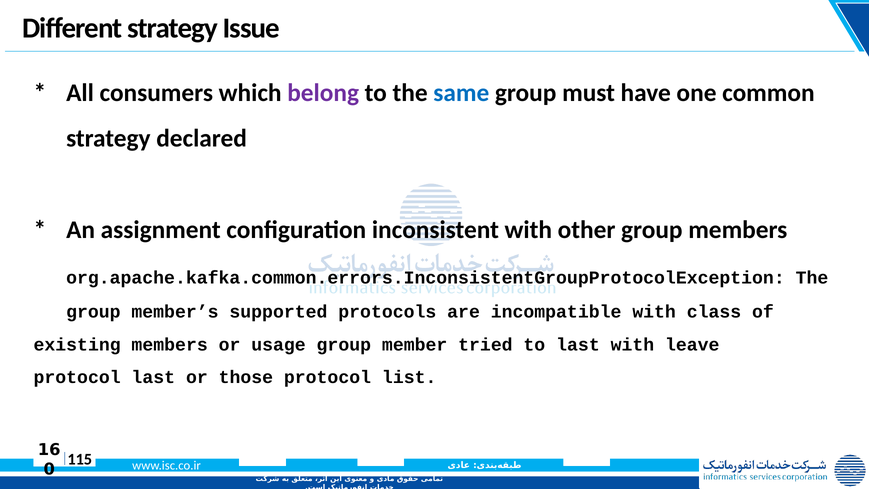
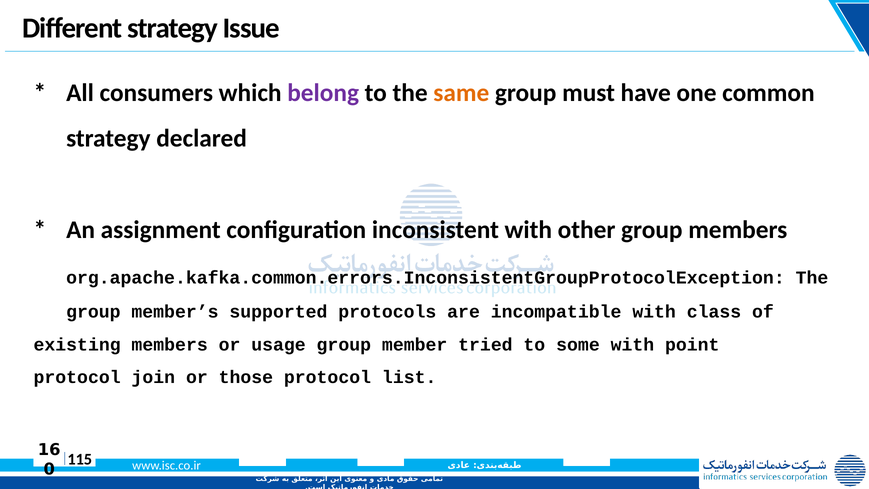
same colour: blue -> orange (461, 93)
to last: last -> some (578, 344)
leave: leave -> point (692, 344)
protocol last: last -> join (153, 377)
